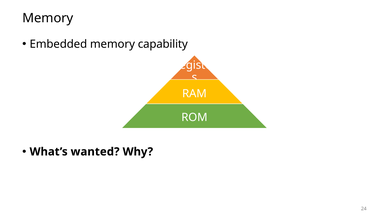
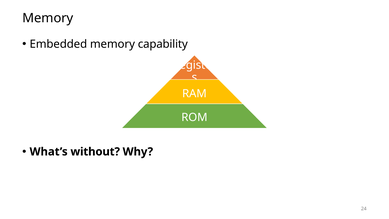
wanted: wanted -> without (95, 152)
